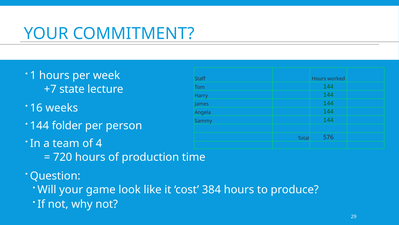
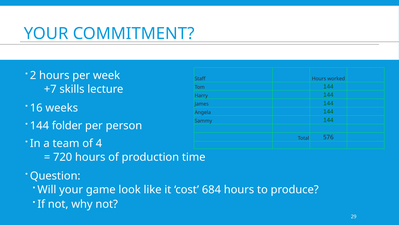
1: 1 -> 2 (33, 75)
state: state -> skills (72, 89)
384: 384 -> 684 (211, 189)
